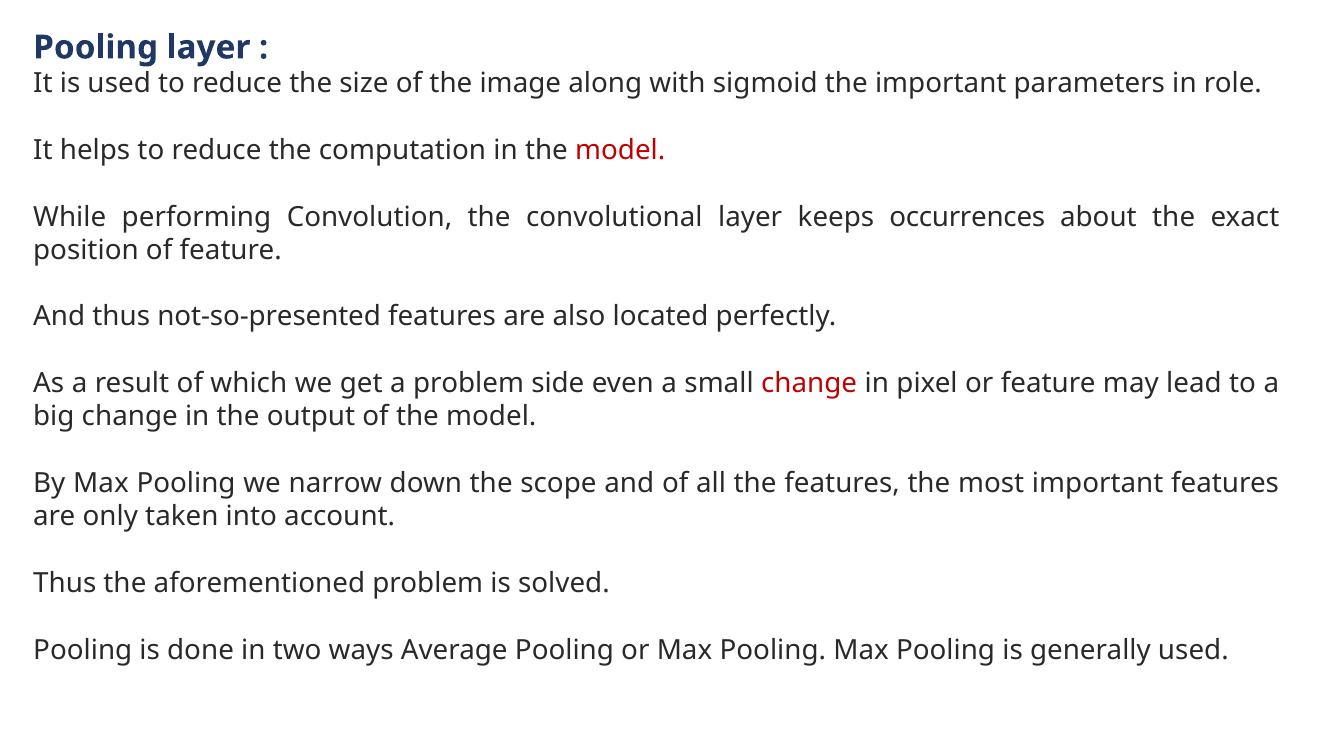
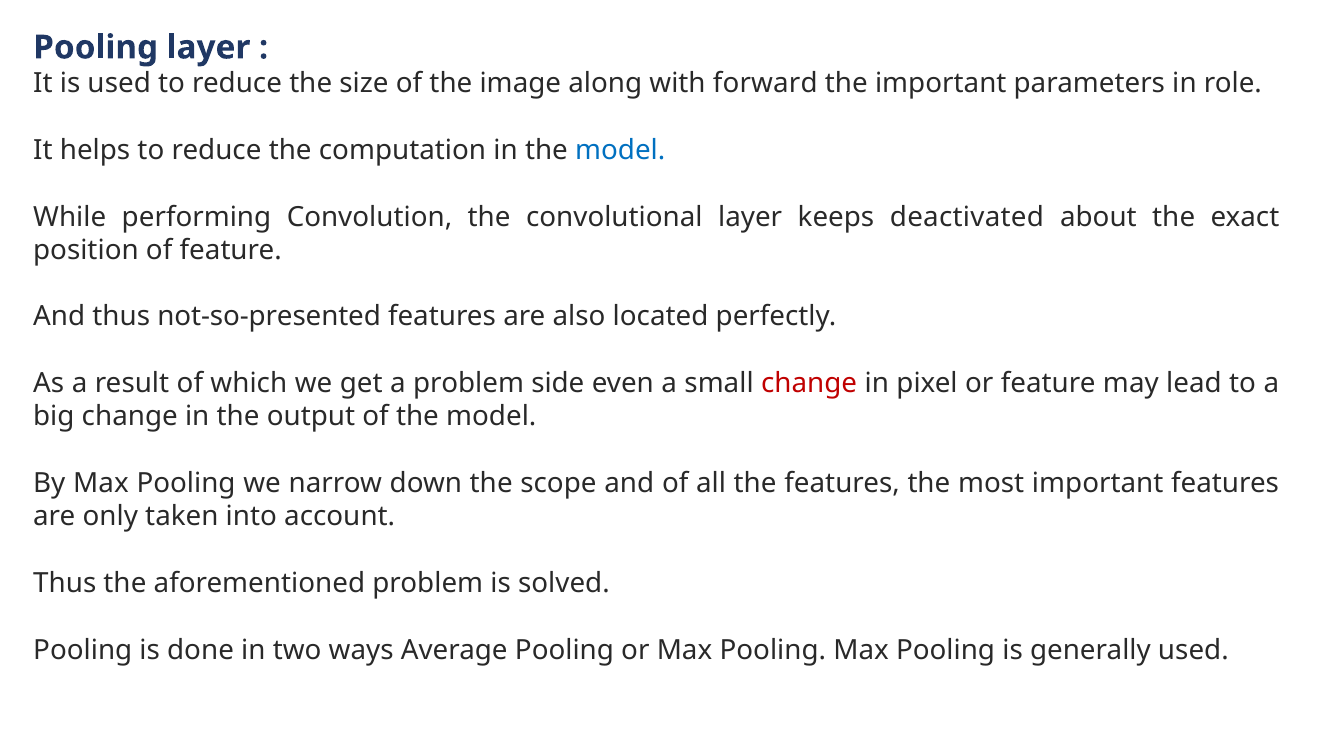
sigmoid: sigmoid -> forward (765, 84)
model colour: red -> blue (620, 150)
occurrences: occurrences -> deactivated (967, 217)
